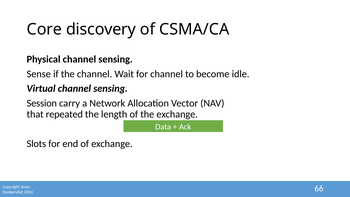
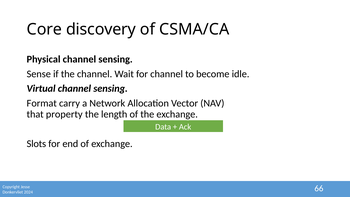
Session: Session -> Format (42, 103)
repeated: repeated -> property (64, 114)
